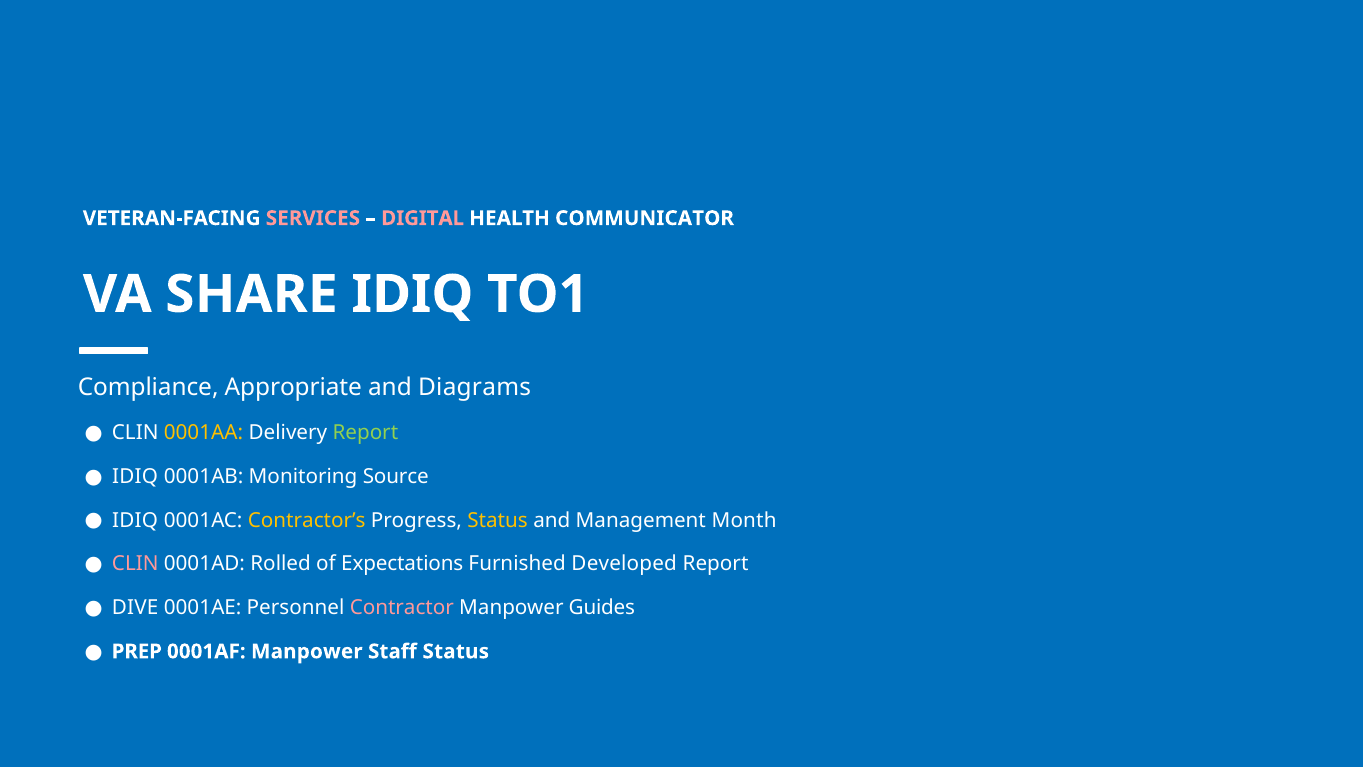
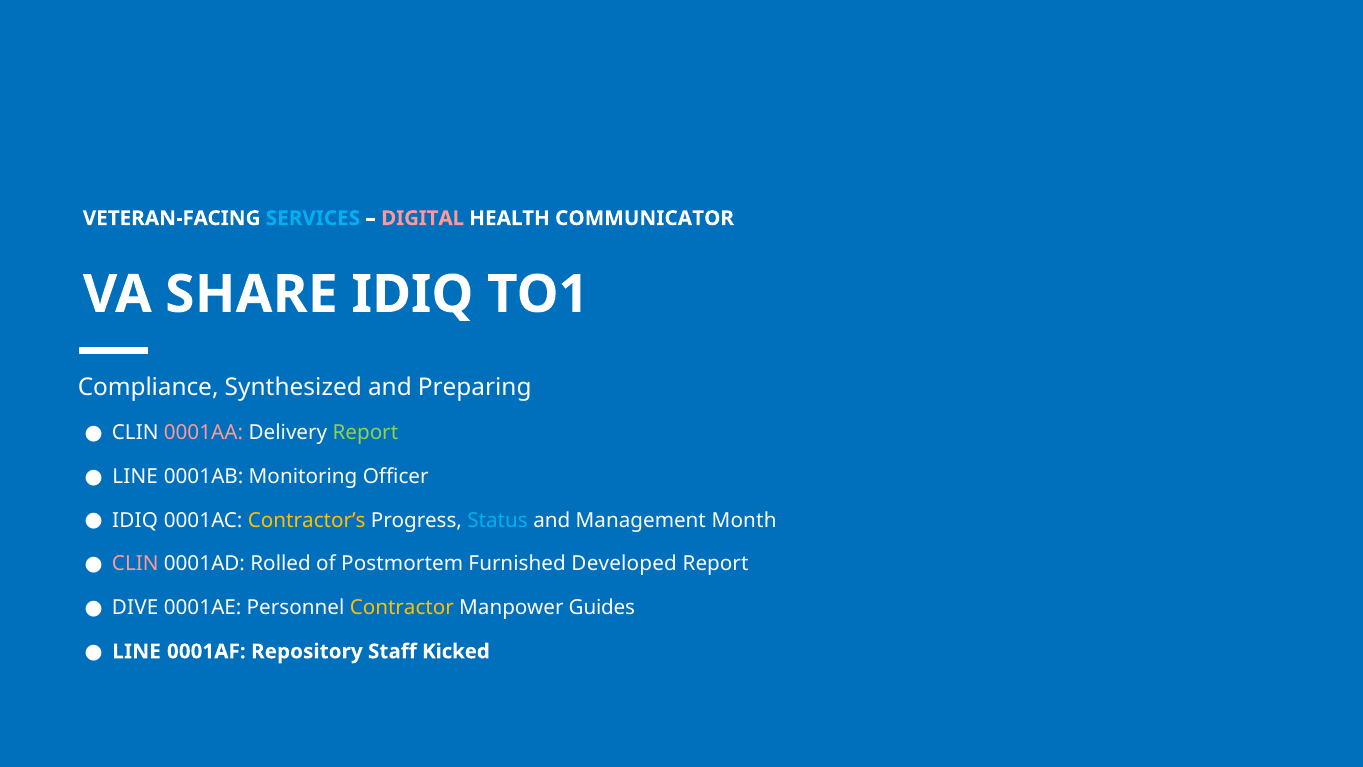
SERVICES colour: pink -> light blue (313, 218)
Appropriate: Appropriate -> Synthesized (293, 387)
Diagrams: Diagrams -> Preparing (475, 387)
0001AA colour: yellow -> pink (203, 433)
IDIQ: IDIQ -> LINE (135, 476)
Source: Source -> Officer (396, 476)
Status colour: yellow -> light blue (498, 520)
Expectations: Expectations -> Postmortem (402, 564)
Contractor colour: pink -> yellow (402, 608)
PREP: PREP -> LINE (137, 651)
0001AF Manpower: Manpower -> Repository (307, 651)
Staff Status: Status -> Kicked (456, 651)
